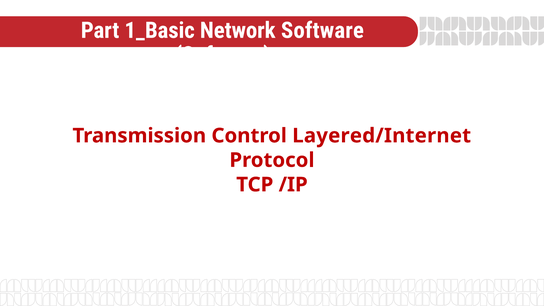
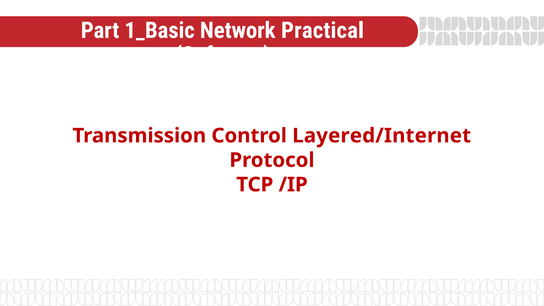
Network Software: Software -> Practical (322, 30)
